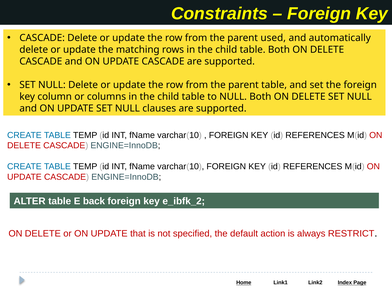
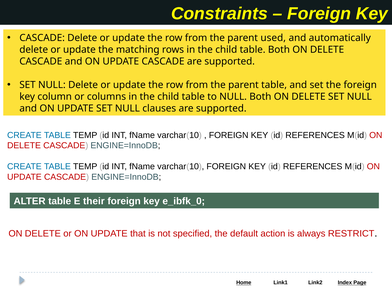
back: back -> their (94, 201)
e_ibfk_2: e_ibfk_2 -> e_ibfk_0 (184, 201)
